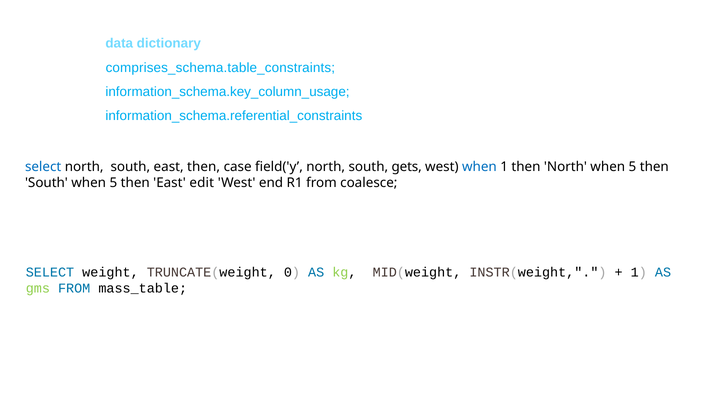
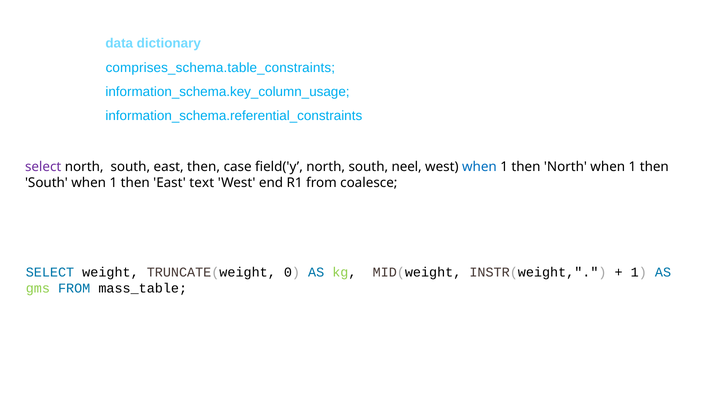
select colour: blue -> purple (43, 167)
gets: gets -> neel (407, 167)
North when 5: 5 -> 1 (632, 167)
South when 5: 5 -> 1 (113, 183)
edit: edit -> text (202, 183)
